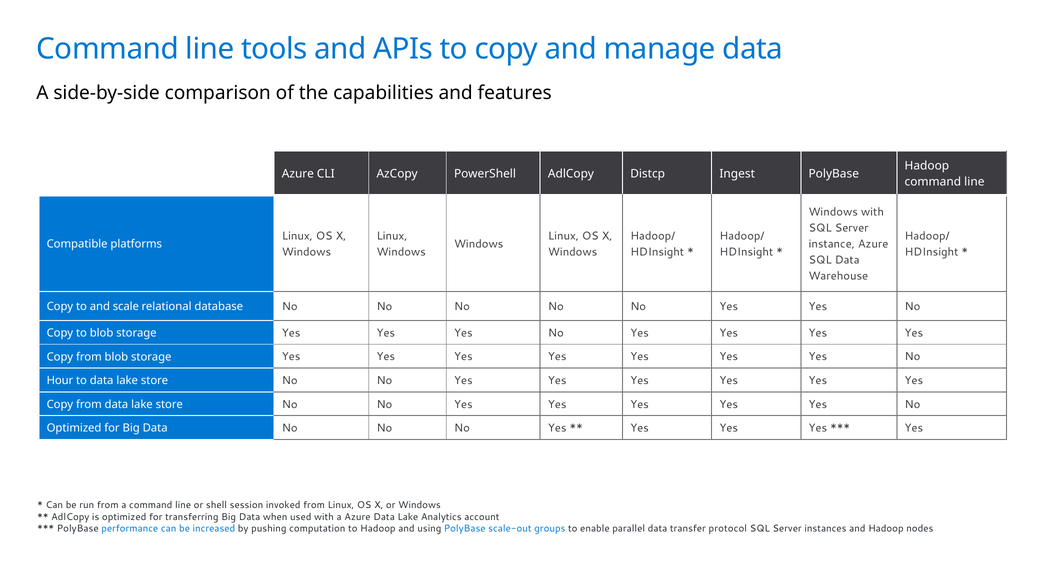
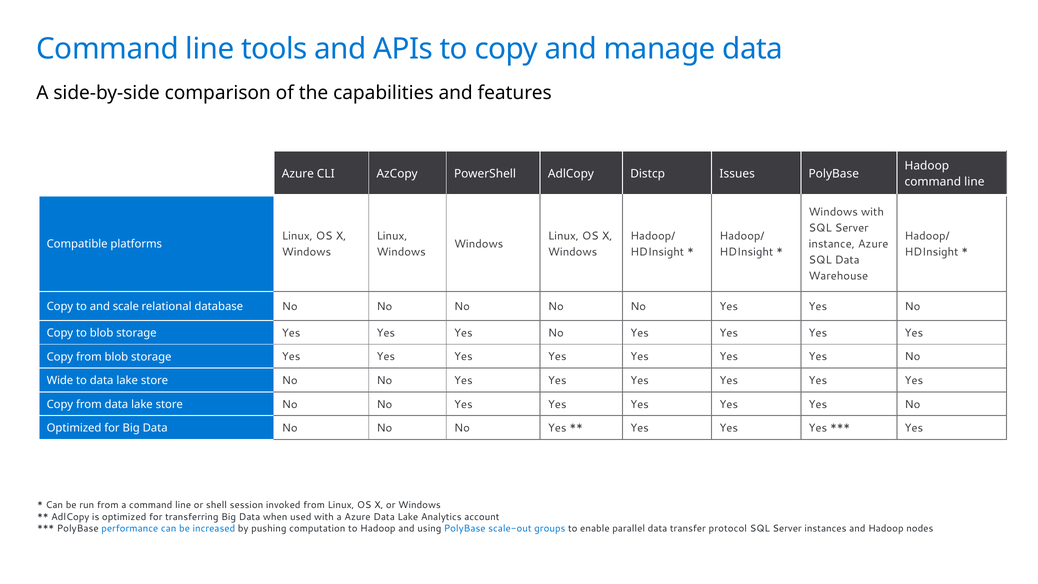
Ingest: Ingest -> Issues (737, 174)
Hour: Hour -> Wide (60, 381)
